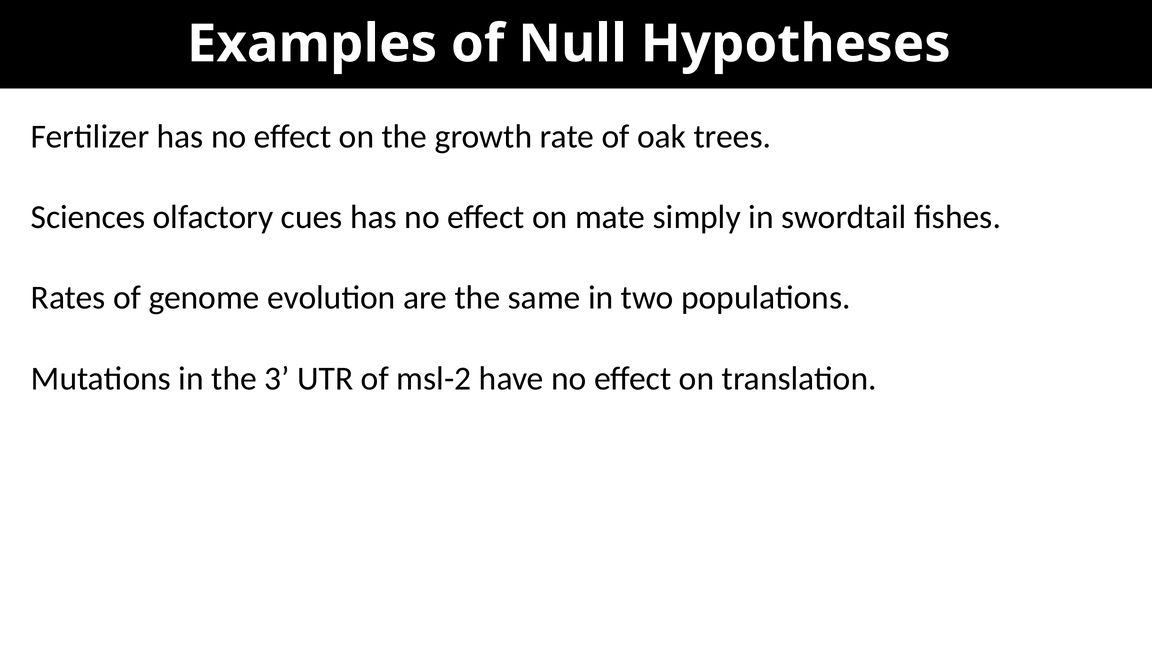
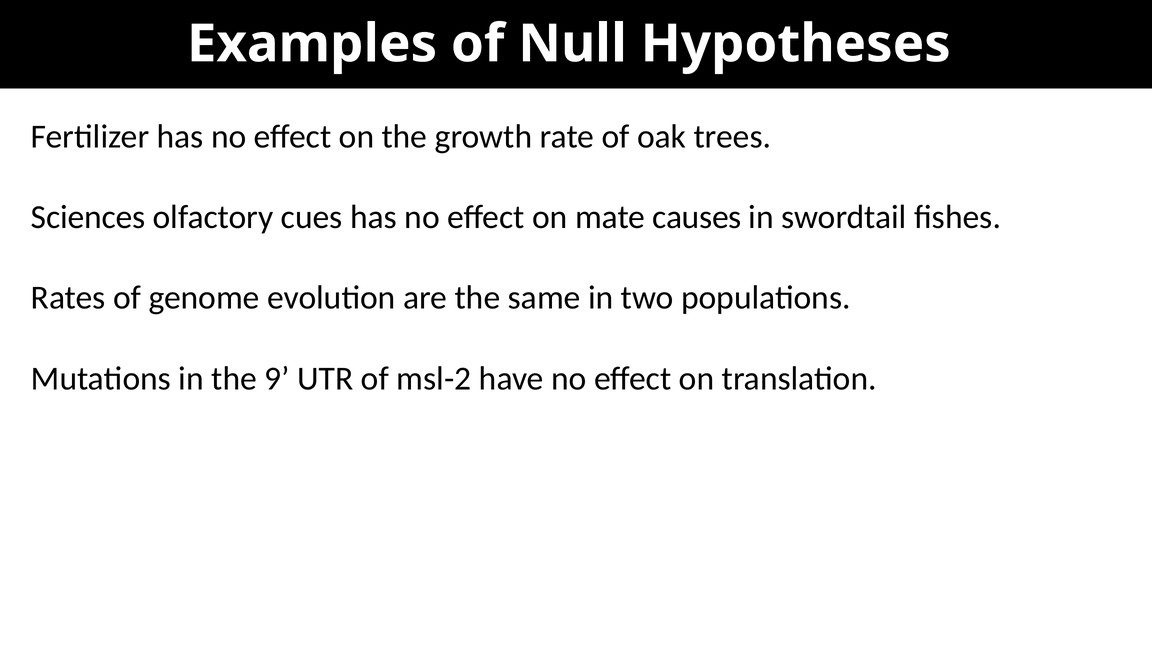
simply: simply -> causes (697, 217)
3: 3 -> 9 (277, 379)
